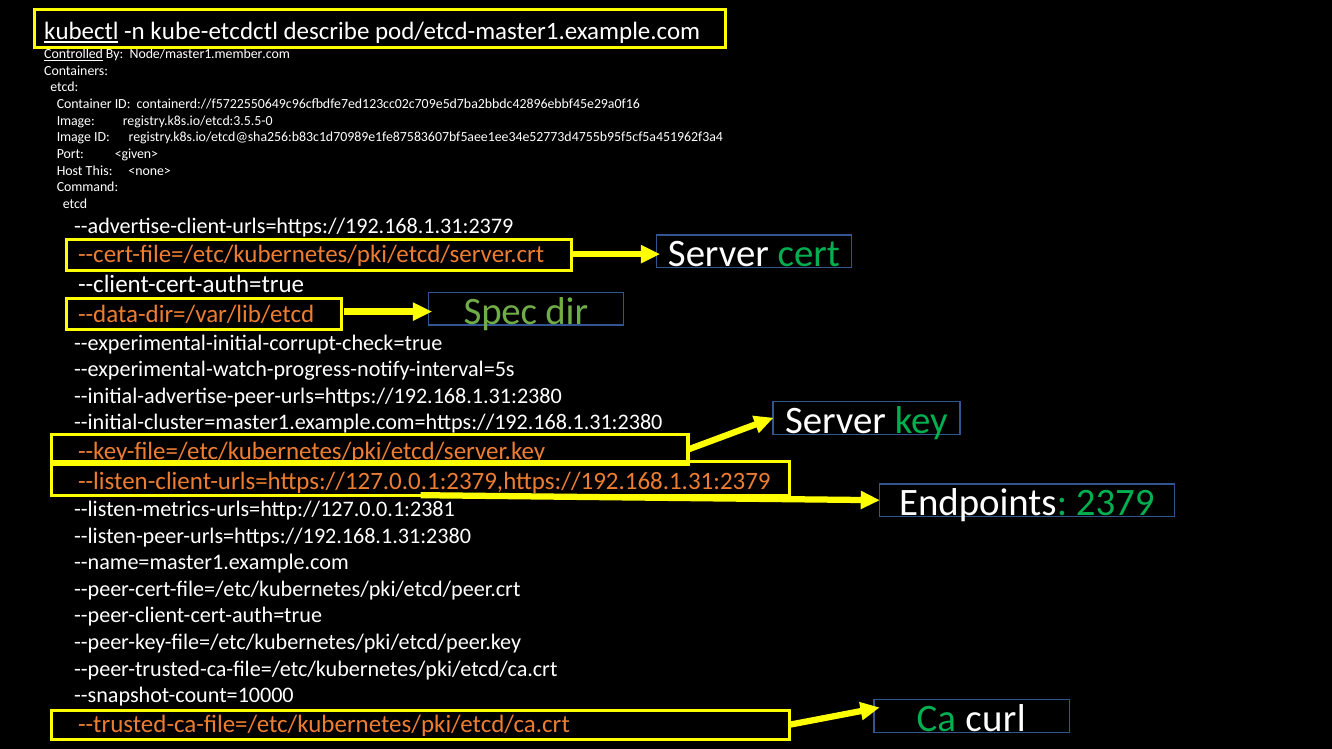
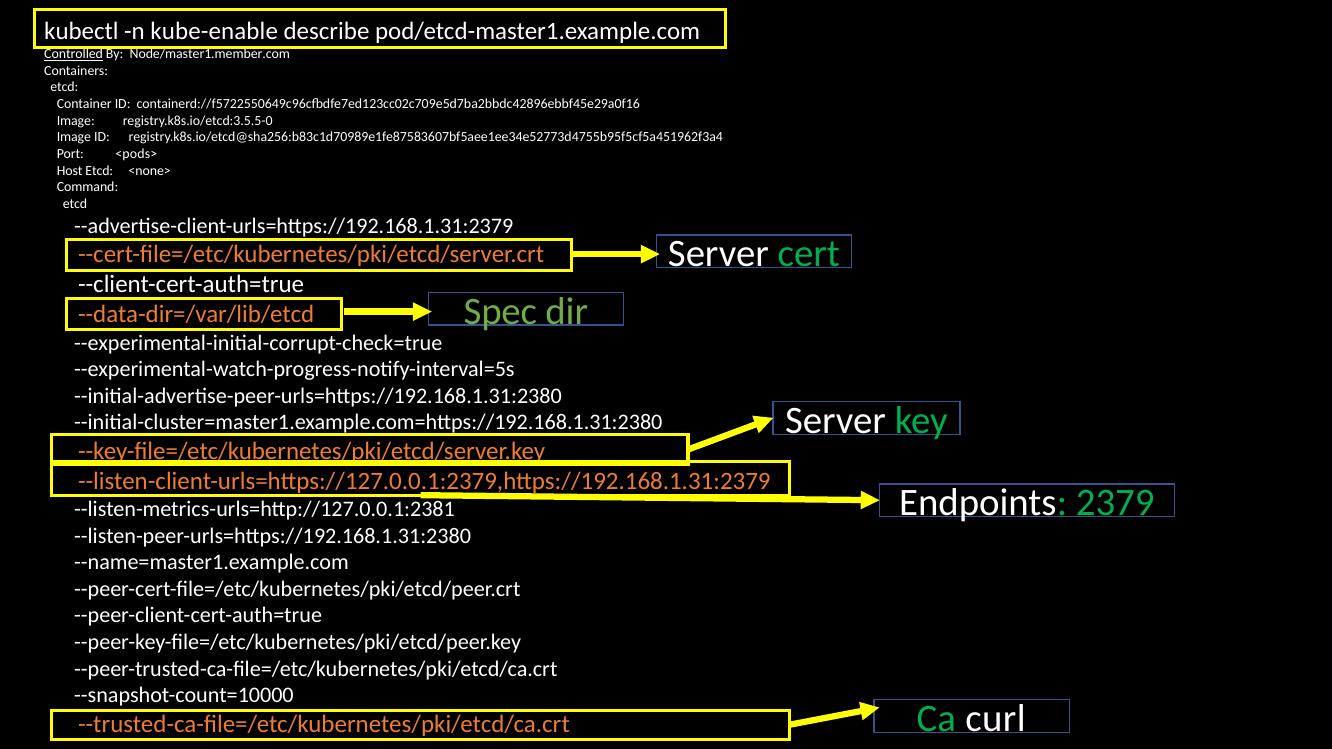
kubectl underline: present -> none (81, 31)
kube-etcdctl: kube-etcdctl -> kube-enable (214, 31)
<given>: <given> -> <pods> (136, 154)
Host This: This -> Etcd (99, 171)
